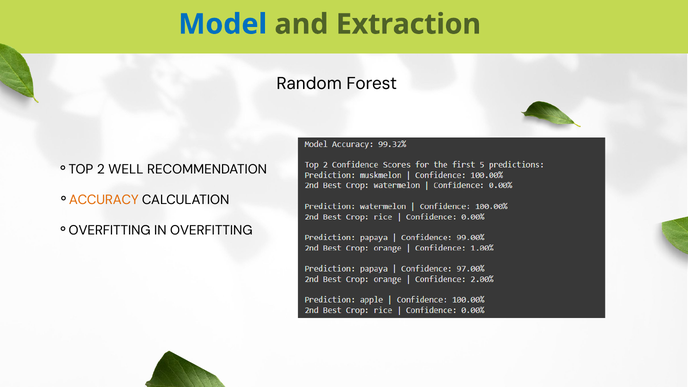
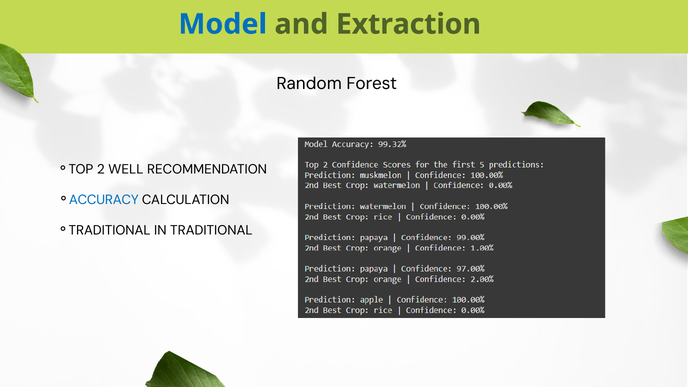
ACCURACY colour: orange -> blue (104, 200)
OVERFITTING: OVERFITTING -> TRADITIONAL (110, 230)
IN OVERFITTING: OVERFITTING -> TRADITIONAL (211, 230)
